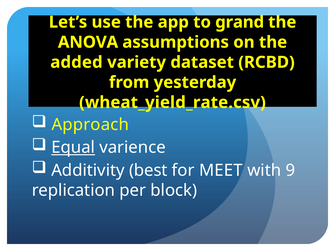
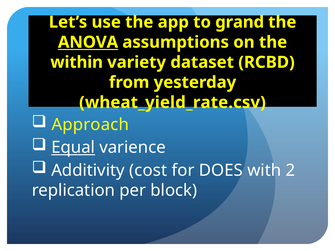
ANOVA underline: none -> present (88, 42)
added: added -> within (77, 62)
best: best -> cost (148, 170)
MEET: MEET -> DOES (221, 170)
9: 9 -> 2 (290, 170)
